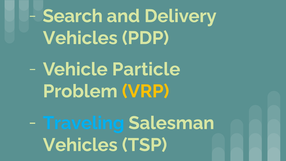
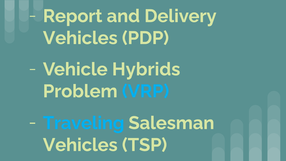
Search: Search -> Report (73, 16)
Particle: Particle -> Hybrids (146, 69)
VRP colour: yellow -> light blue (146, 91)
